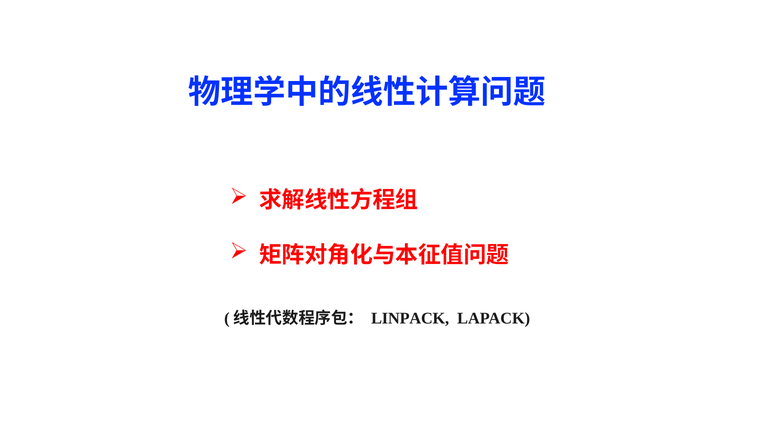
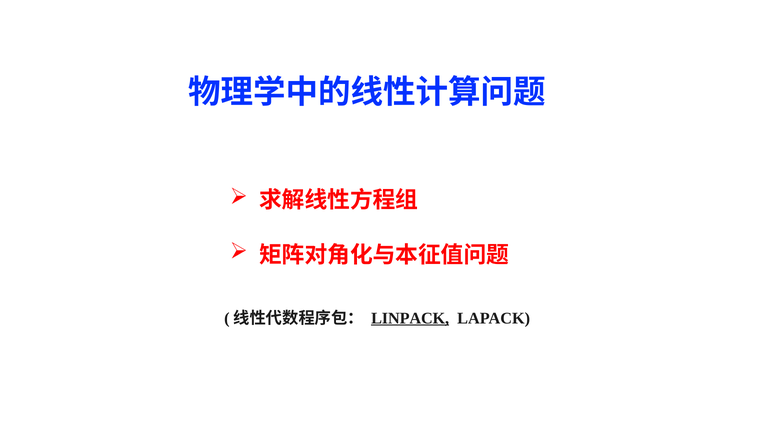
LINPACK underline: none -> present (410, 318)
